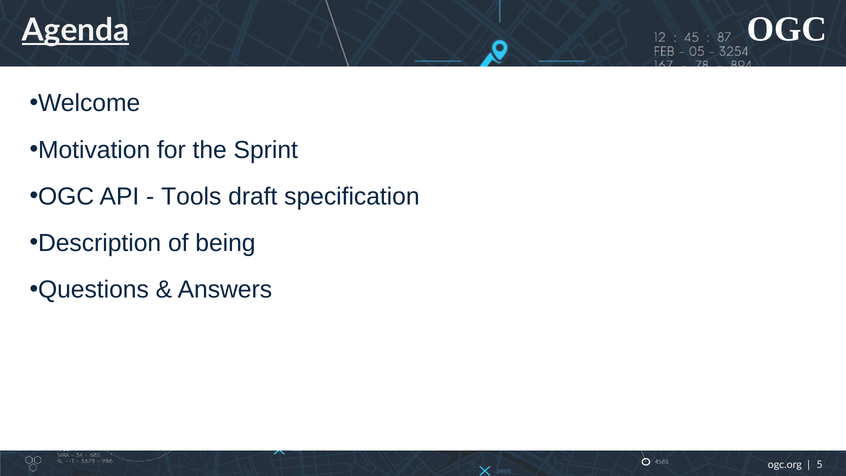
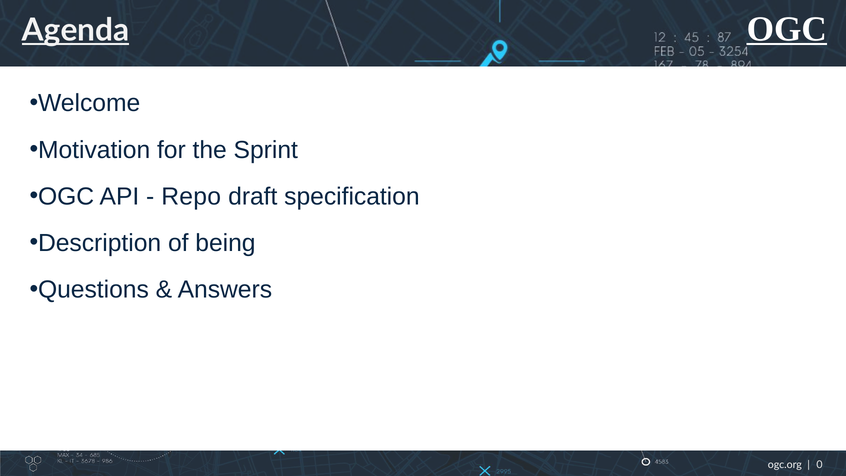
OGC underline: none -> present (787, 29)
Tools: Tools -> Repo (191, 197)
5: 5 -> 0 (820, 465)
